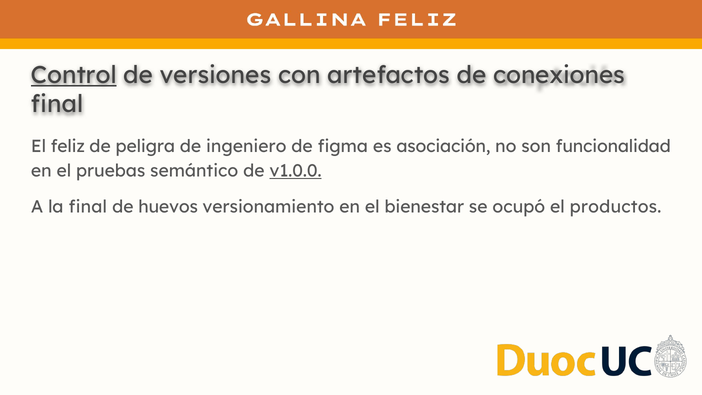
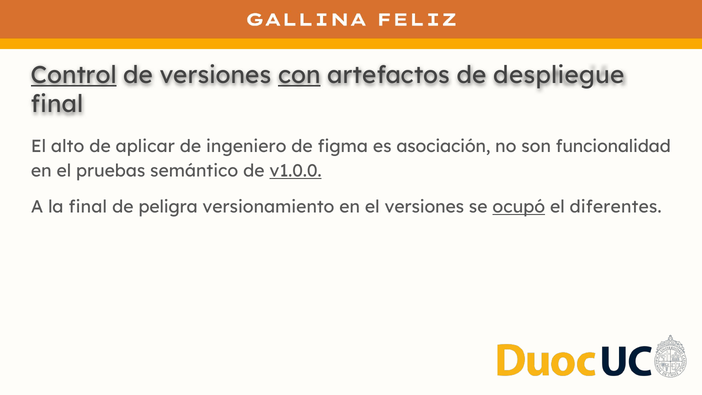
con underline: none -> present (299, 75)
conexiones: conexiones -> despliegue (559, 75)
feliz: feliz -> alto (68, 147)
peligra: peligra -> aplicar (145, 147)
huevos: huevos -> peligra (168, 207)
el bienestar: bienestar -> versiones (424, 207)
ocupó underline: none -> present (519, 207)
productos: productos -> diferentes (616, 207)
